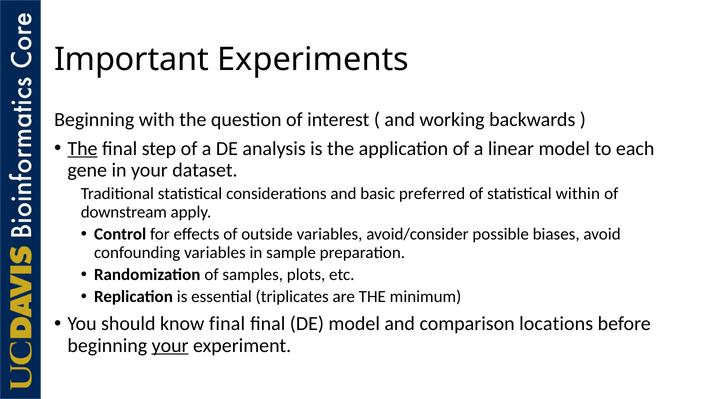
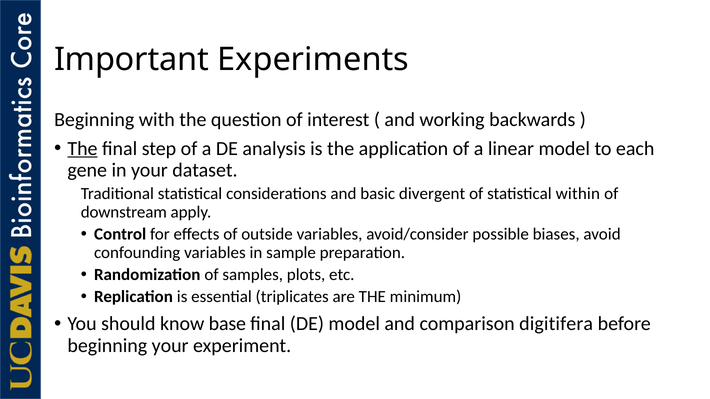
preferred: preferred -> divergent (432, 194)
know final: final -> base (227, 324)
locations: locations -> digitifera (556, 324)
your underline: present -> none (170, 346)
